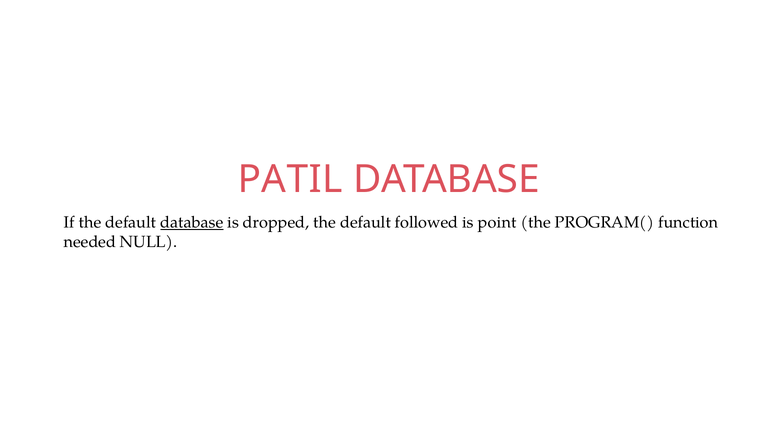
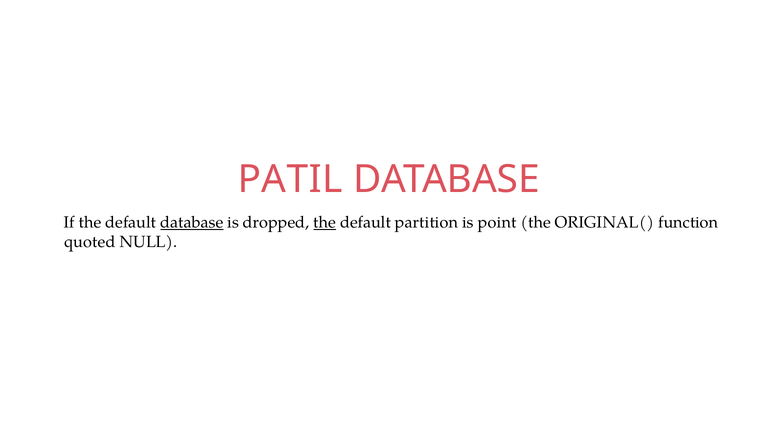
the underline: none -> present (325, 223)
followed: followed -> partition (426, 223)
PROGRAM(: PROGRAM( -> ORIGINAL( (604, 223)
needed: needed -> quoted (90, 242)
